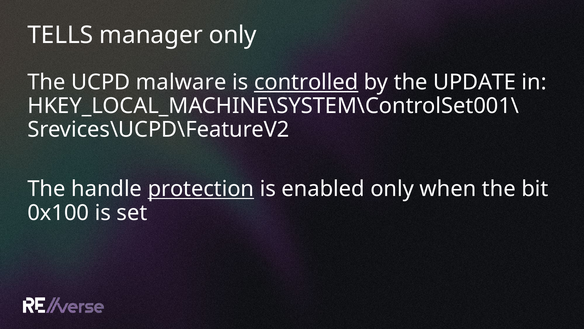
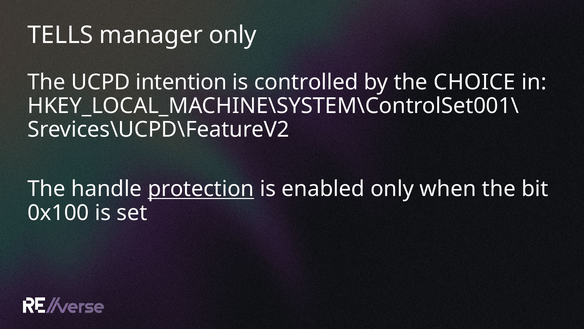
malware: malware -> intention (181, 82)
controlled underline: present -> none (306, 82)
UPDATE: UPDATE -> CHOICE (474, 82)
